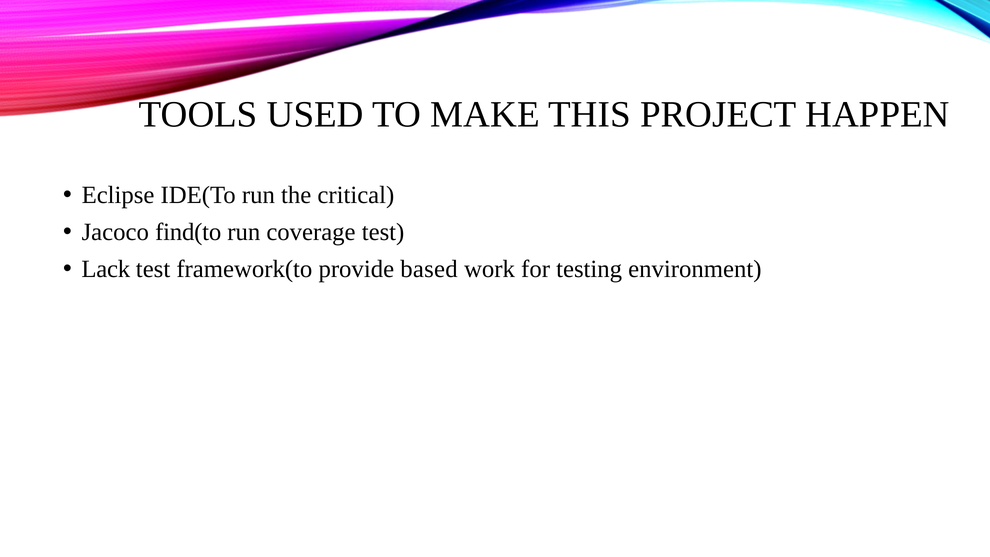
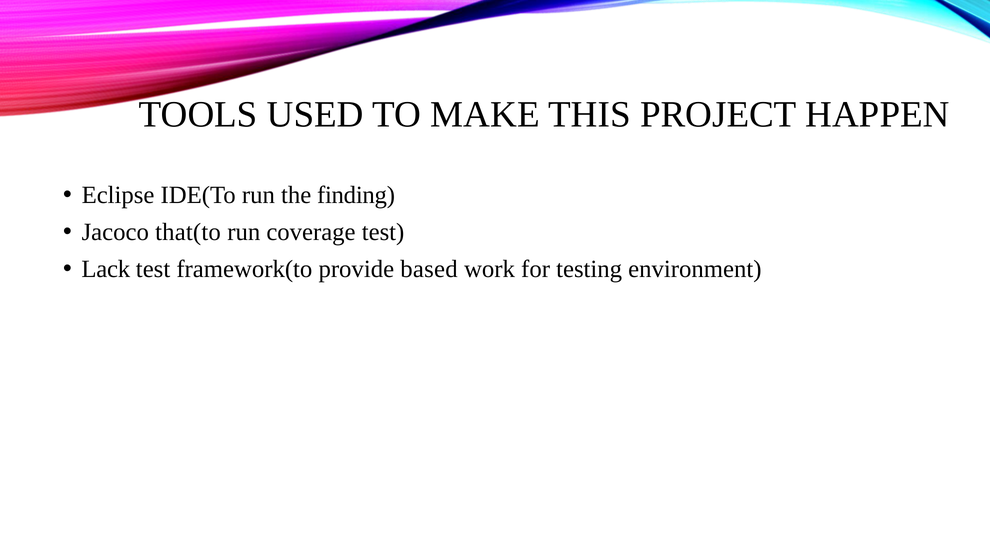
critical: critical -> finding (356, 195)
find(to: find(to -> that(to (188, 232)
